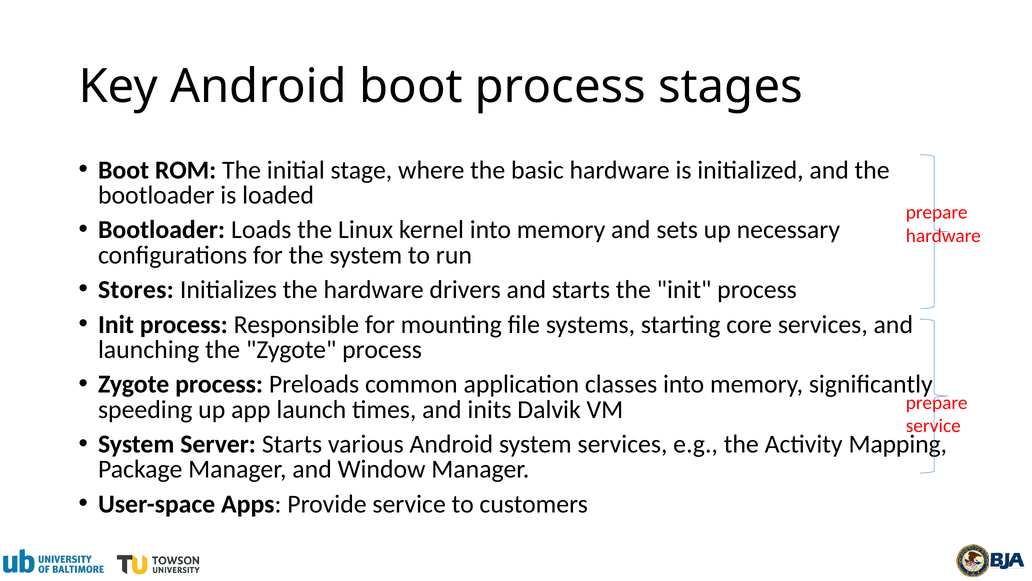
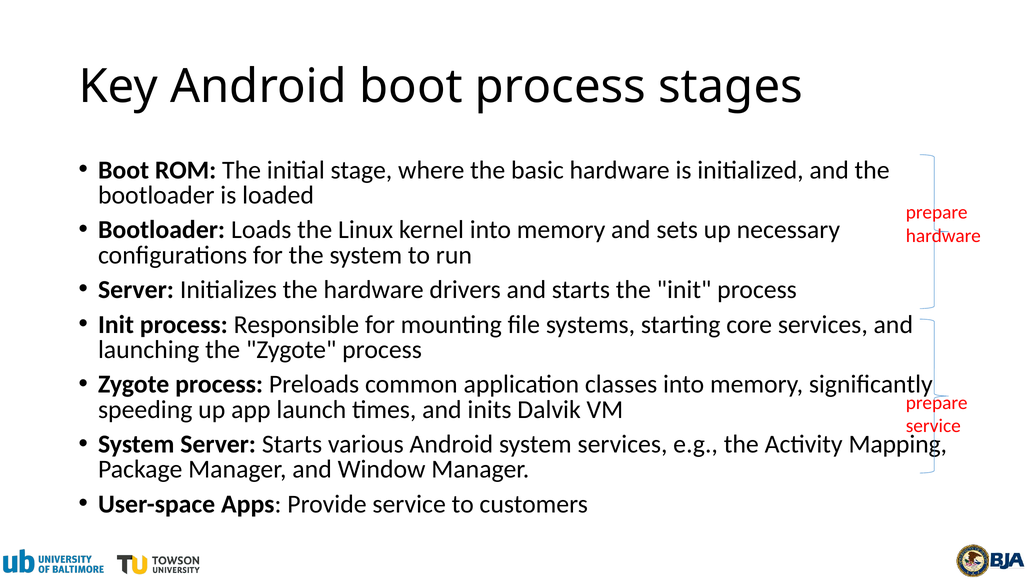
Stores: Stores -> Server (136, 290)
